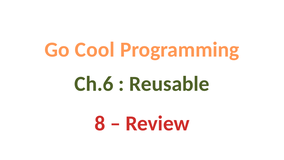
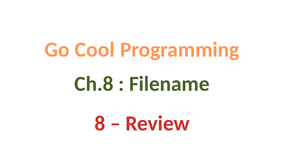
Ch.6: Ch.6 -> Ch.8 (94, 84)
Reusable: Reusable -> Filename (169, 84)
